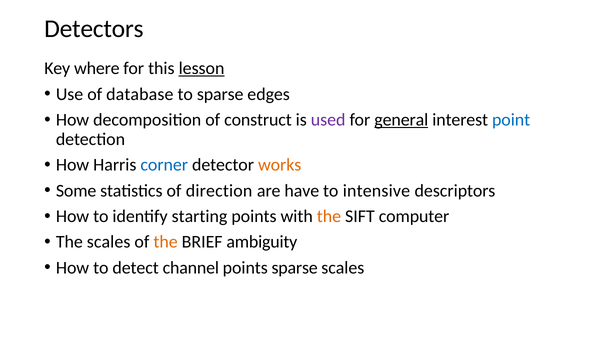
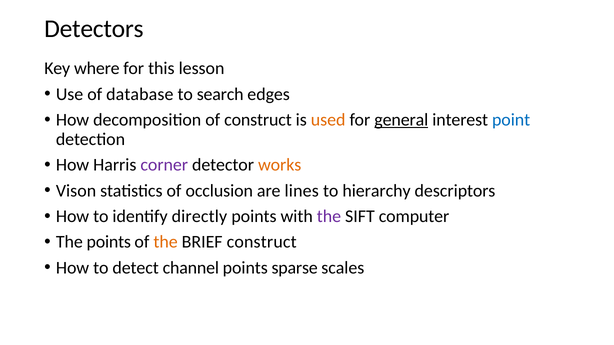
lesson underline: present -> none (202, 68)
to sparse: sparse -> search (220, 94)
used colour: purple -> orange (328, 120)
corner colour: blue -> purple (164, 165)
Some: Some -> Vison (76, 191)
direction: direction -> occlusion (219, 191)
have: have -> lines (302, 191)
intensive: intensive -> hierarchy (377, 191)
starting: starting -> directly (199, 217)
the colour: orange -> purple (329, 217)
The scales: scales -> points (109, 242)
BRIEF ambiguity: ambiguity -> construct (262, 242)
